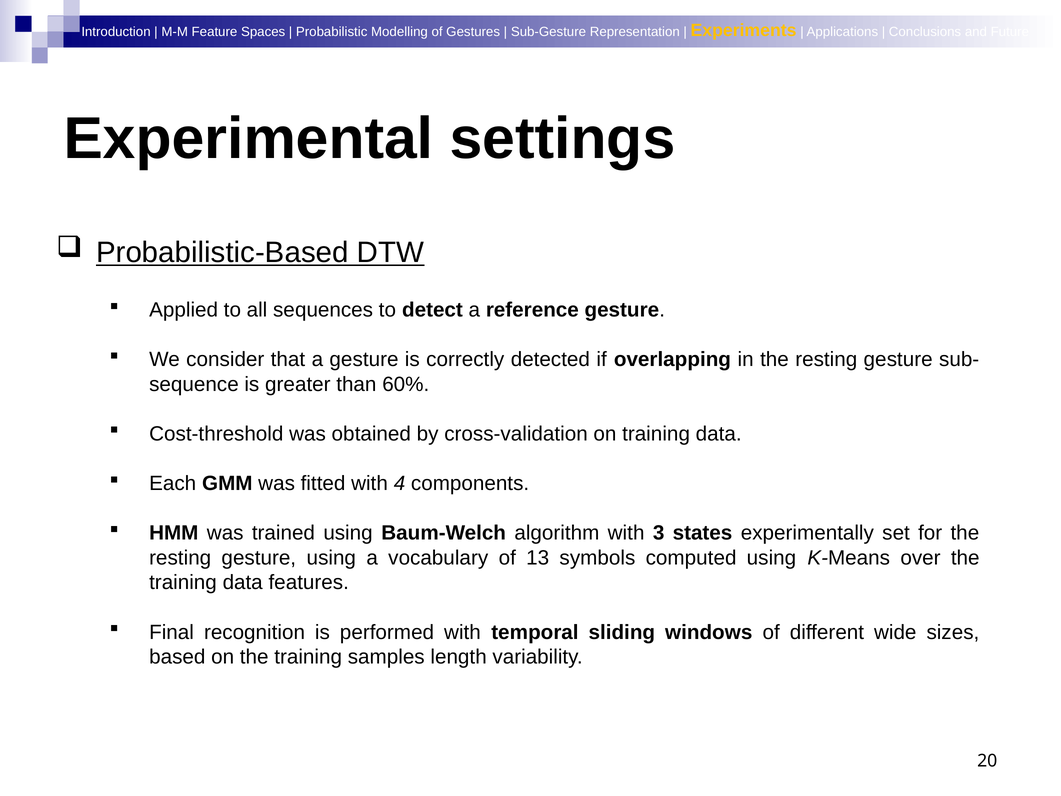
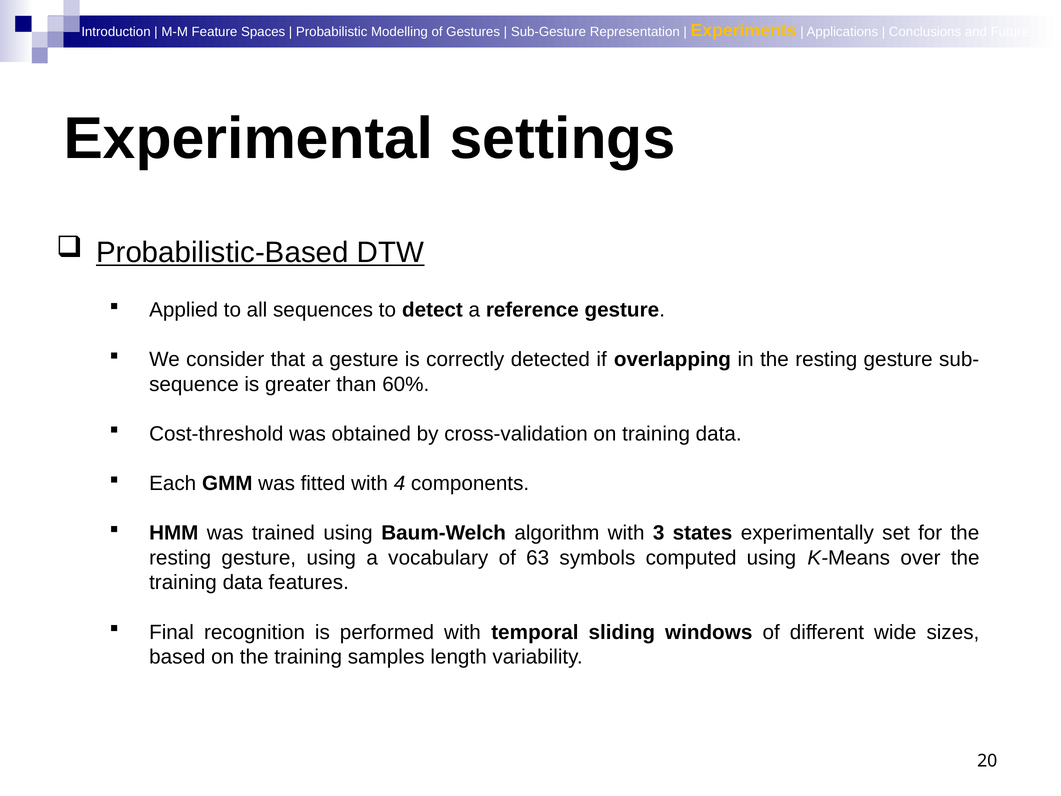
13: 13 -> 63 (538, 558)
